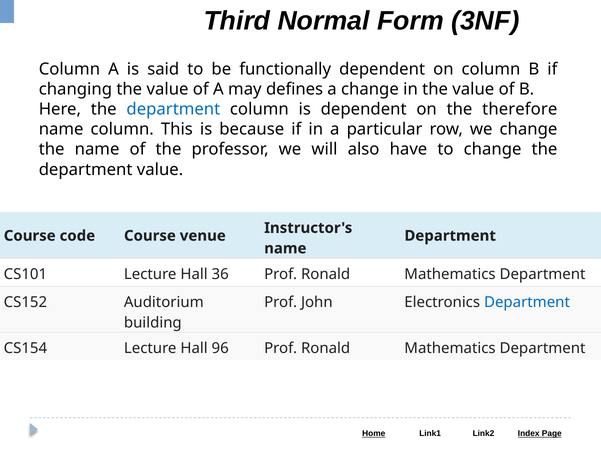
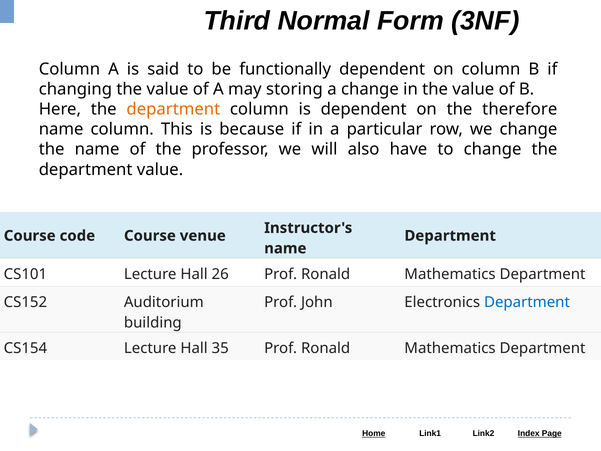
defines: defines -> storing (294, 89)
department colour: blue -> orange (173, 109)
36: 36 -> 26 (220, 274)
96: 96 -> 35 (220, 348)
